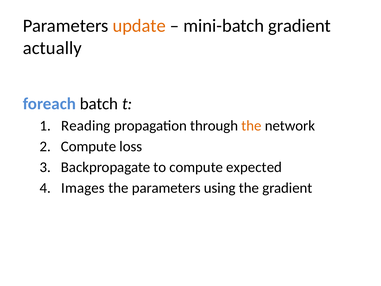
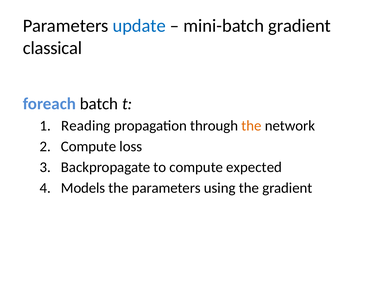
update colour: orange -> blue (139, 26)
actually: actually -> classical (52, 48)
Images: Images -> Models (83, 188)
